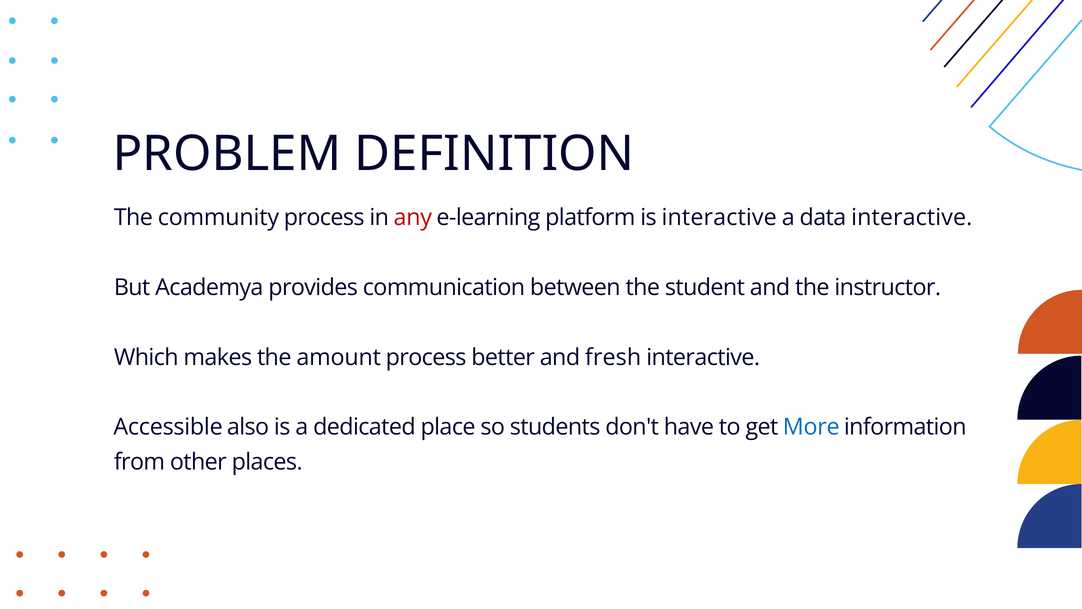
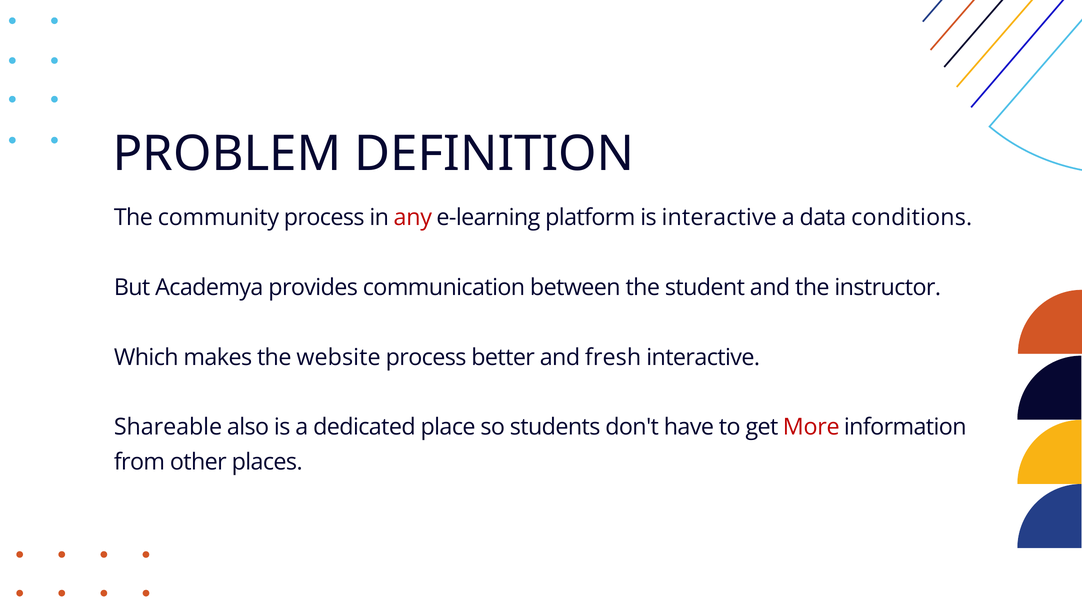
data interactive: interactive -> conditions (912, 217)
amount: amount -> website (339, 357)
Accessible: Accessible -> Shareable (168, 427)
More colour: blue -> red (811, 427)
